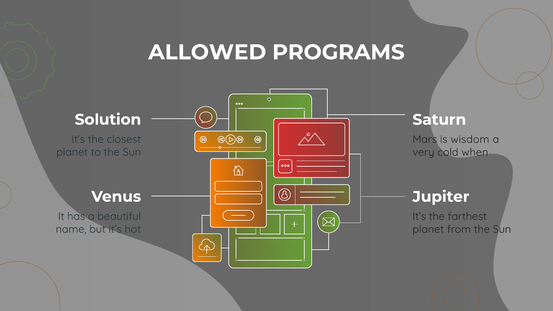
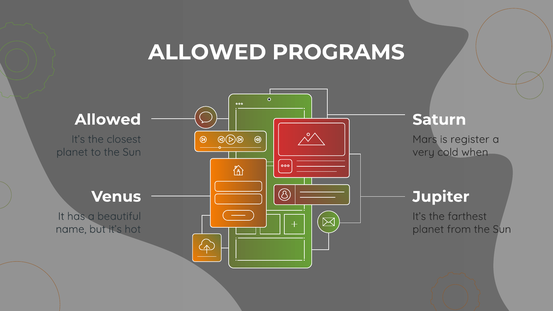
Solution: Solution -> Allowed (108, 120)
wisdom: wisdom -> register (470, 139)
